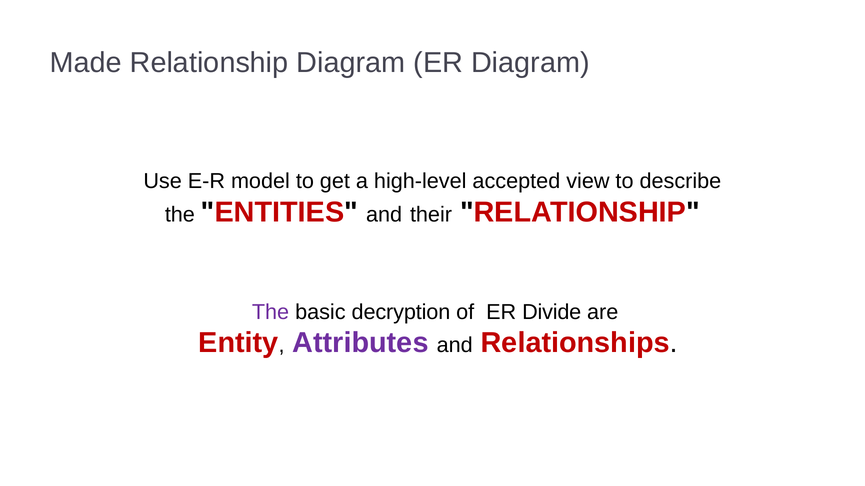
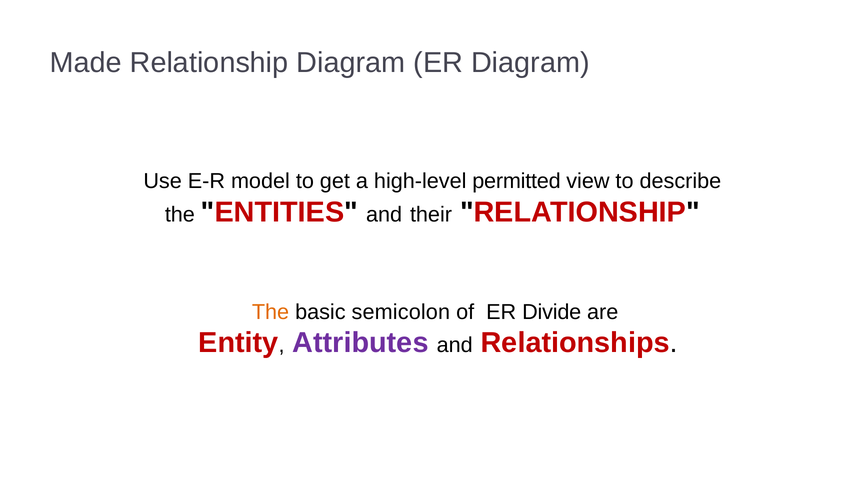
accepted: accepted -> permitted (517, 181)
The colour: purple -> orange (271, 312)
decryption: decryption -> semicolon (401, 312)
